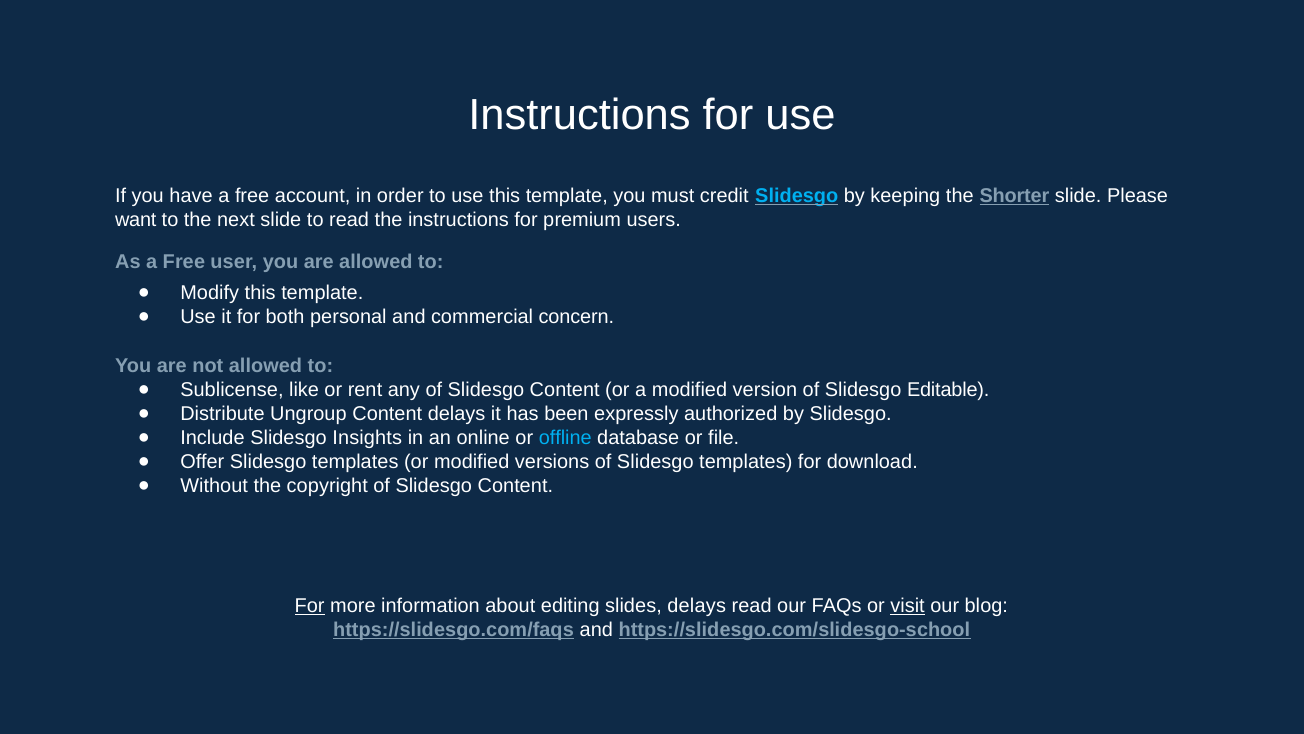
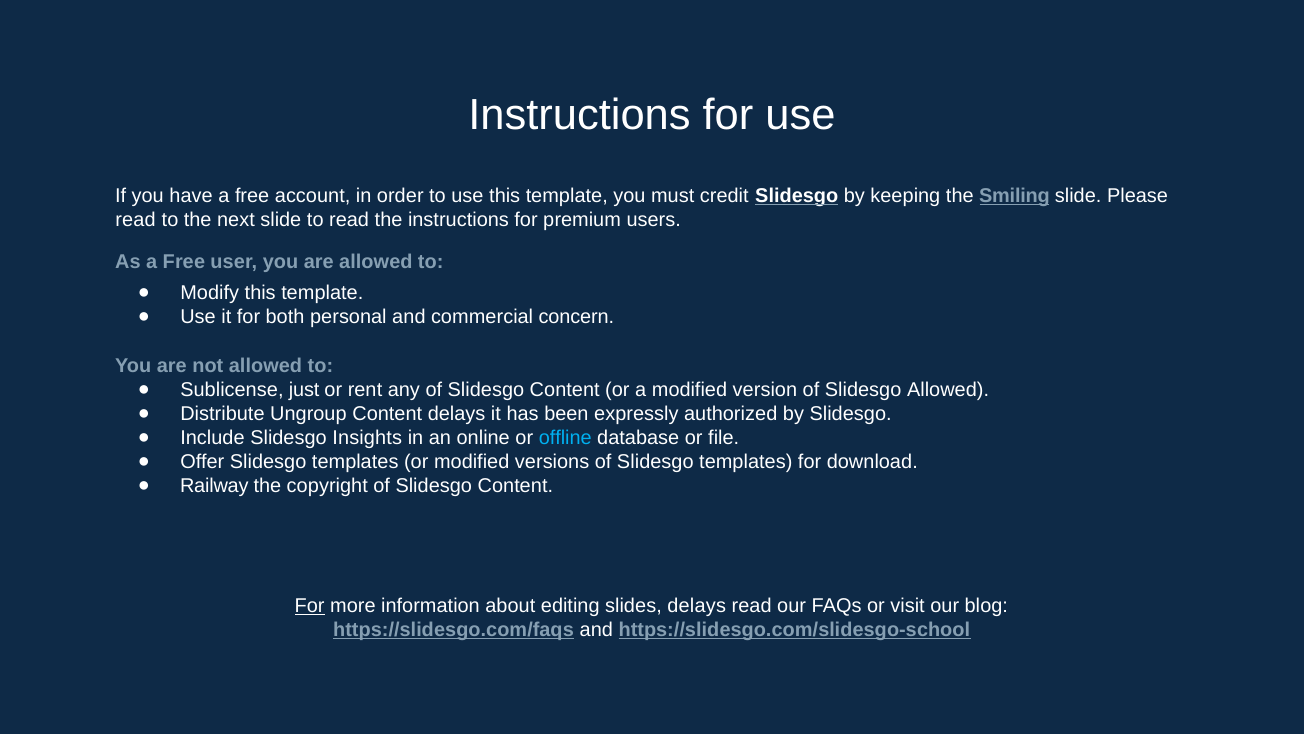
Slidesgo colour: light blue -> white (797, 196)
Shorter: Shorter -> Smiling (1014, 196)
want: want -> read (136, 220)
like: like -> just (304, 390)
Slidesgo Editable: Editable -> Allowed (948, 390)
Without: Without -> Railway (214, 486)
visit underline: present -> none (908, 605)
